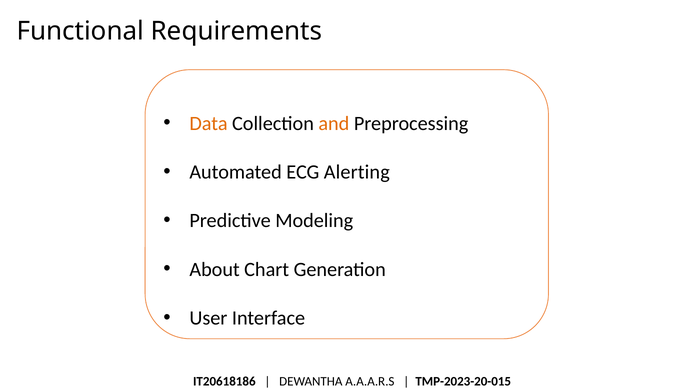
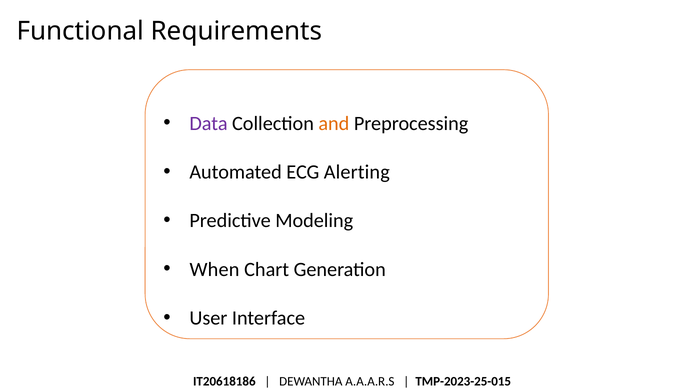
Data colour: orange -> purple (209, 123)
About: About -> When (214, 269)
TMP-2023-20-015: TMP-2023-20-015 -> TMP-2023-25-015 (463, 381)
